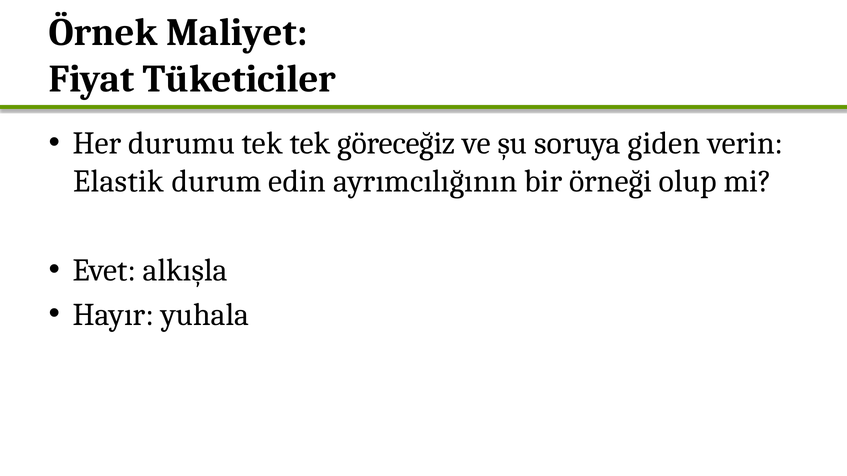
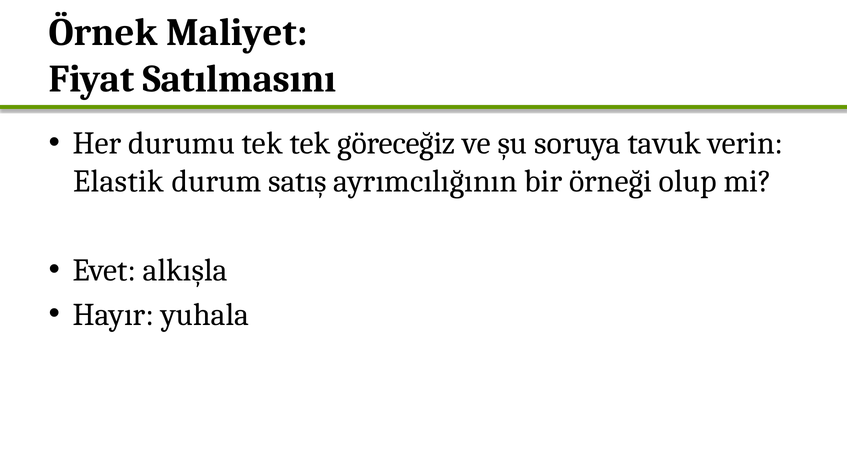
Tüketiciler: Tüketiciler -> Satılmasını (240, 79)
giden: giden -> tavuk (664, 143)
edin: edin -> satış (298, 182)
